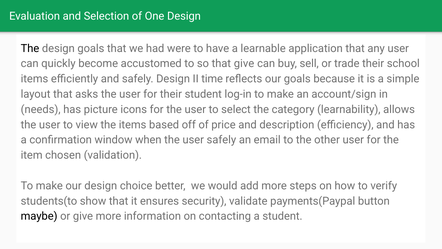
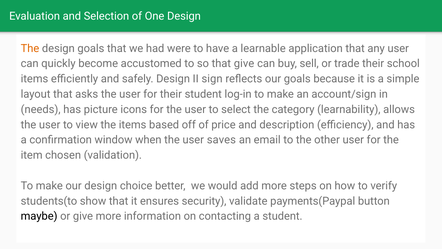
The colour: black -> orange (30, 48)
time: time -> sign (212, 79)
user safely: safely -> saves (221, 140)
